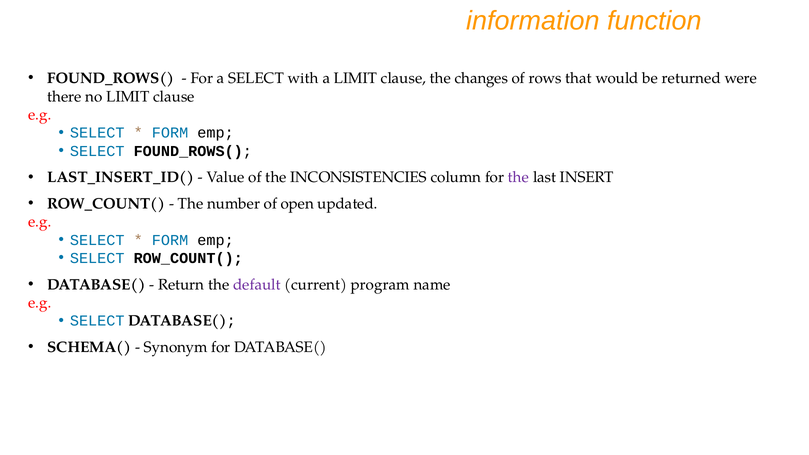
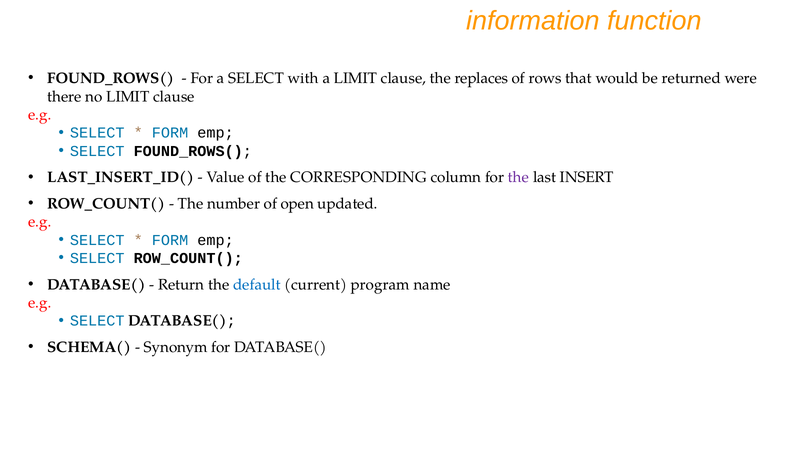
changes: changes -> replaces (481, 78)
INCONSISTENCIES: INCONSISTENCIES -> CORRESPONDING (359, 177)
default colour: purple -> blue (257, 285)
